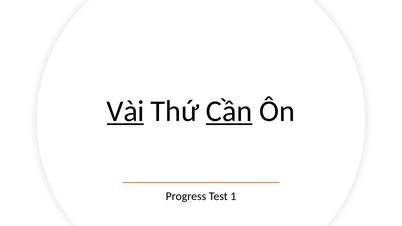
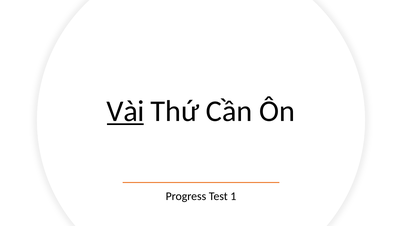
Cần underline: present -> none (229, 111)
